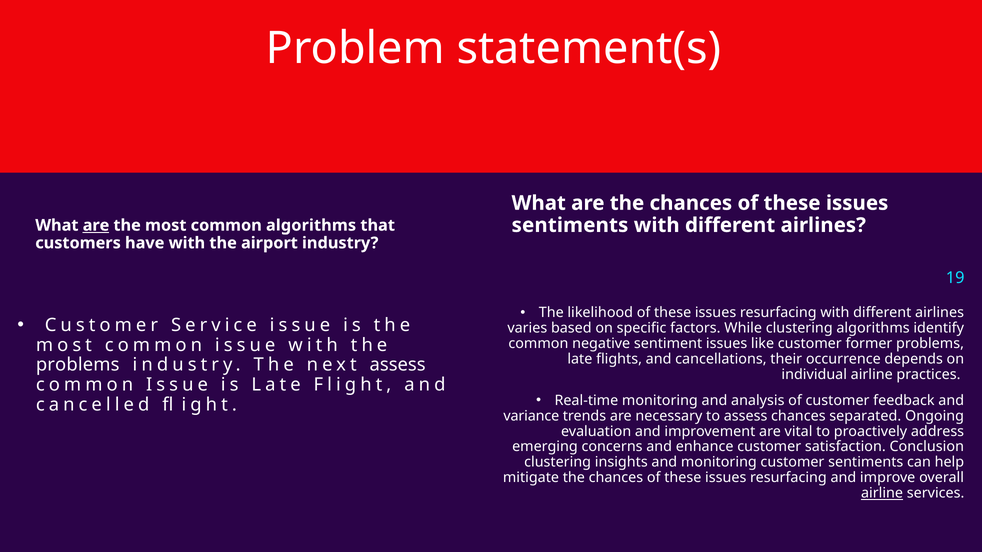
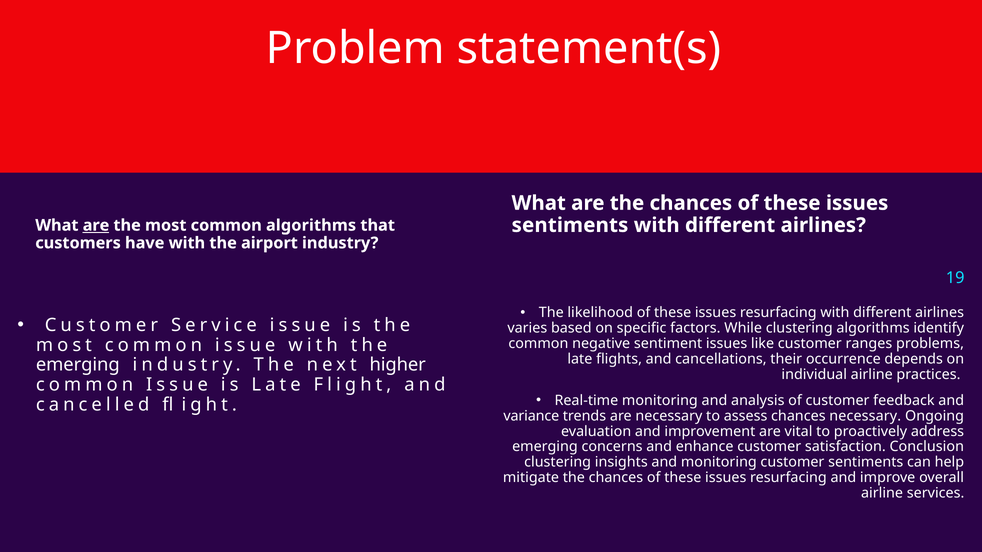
former: former -> ranges (869, 344)
problems: problems -> emerging (78, 365)
next assess: assess -> higher (398, 365)
chances separated: separated -> necessary (865, 416)
airline underline: present -> none (882, 494)
